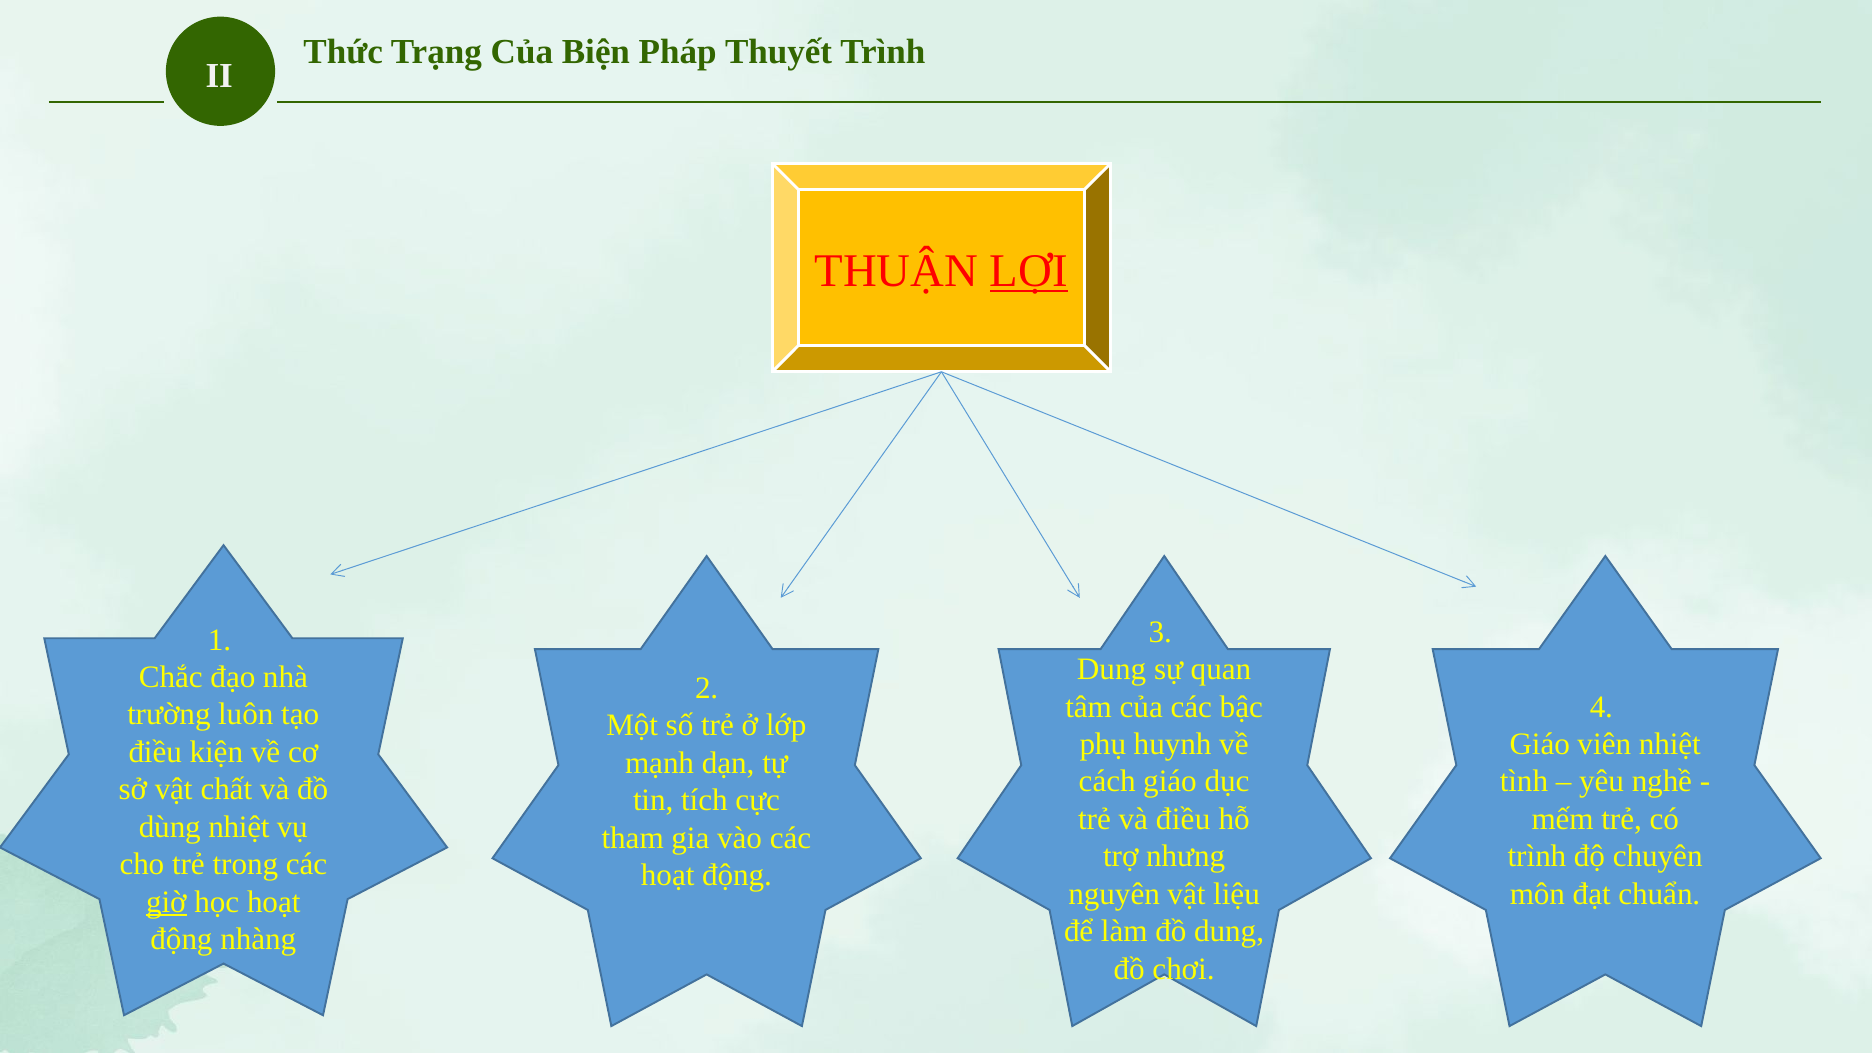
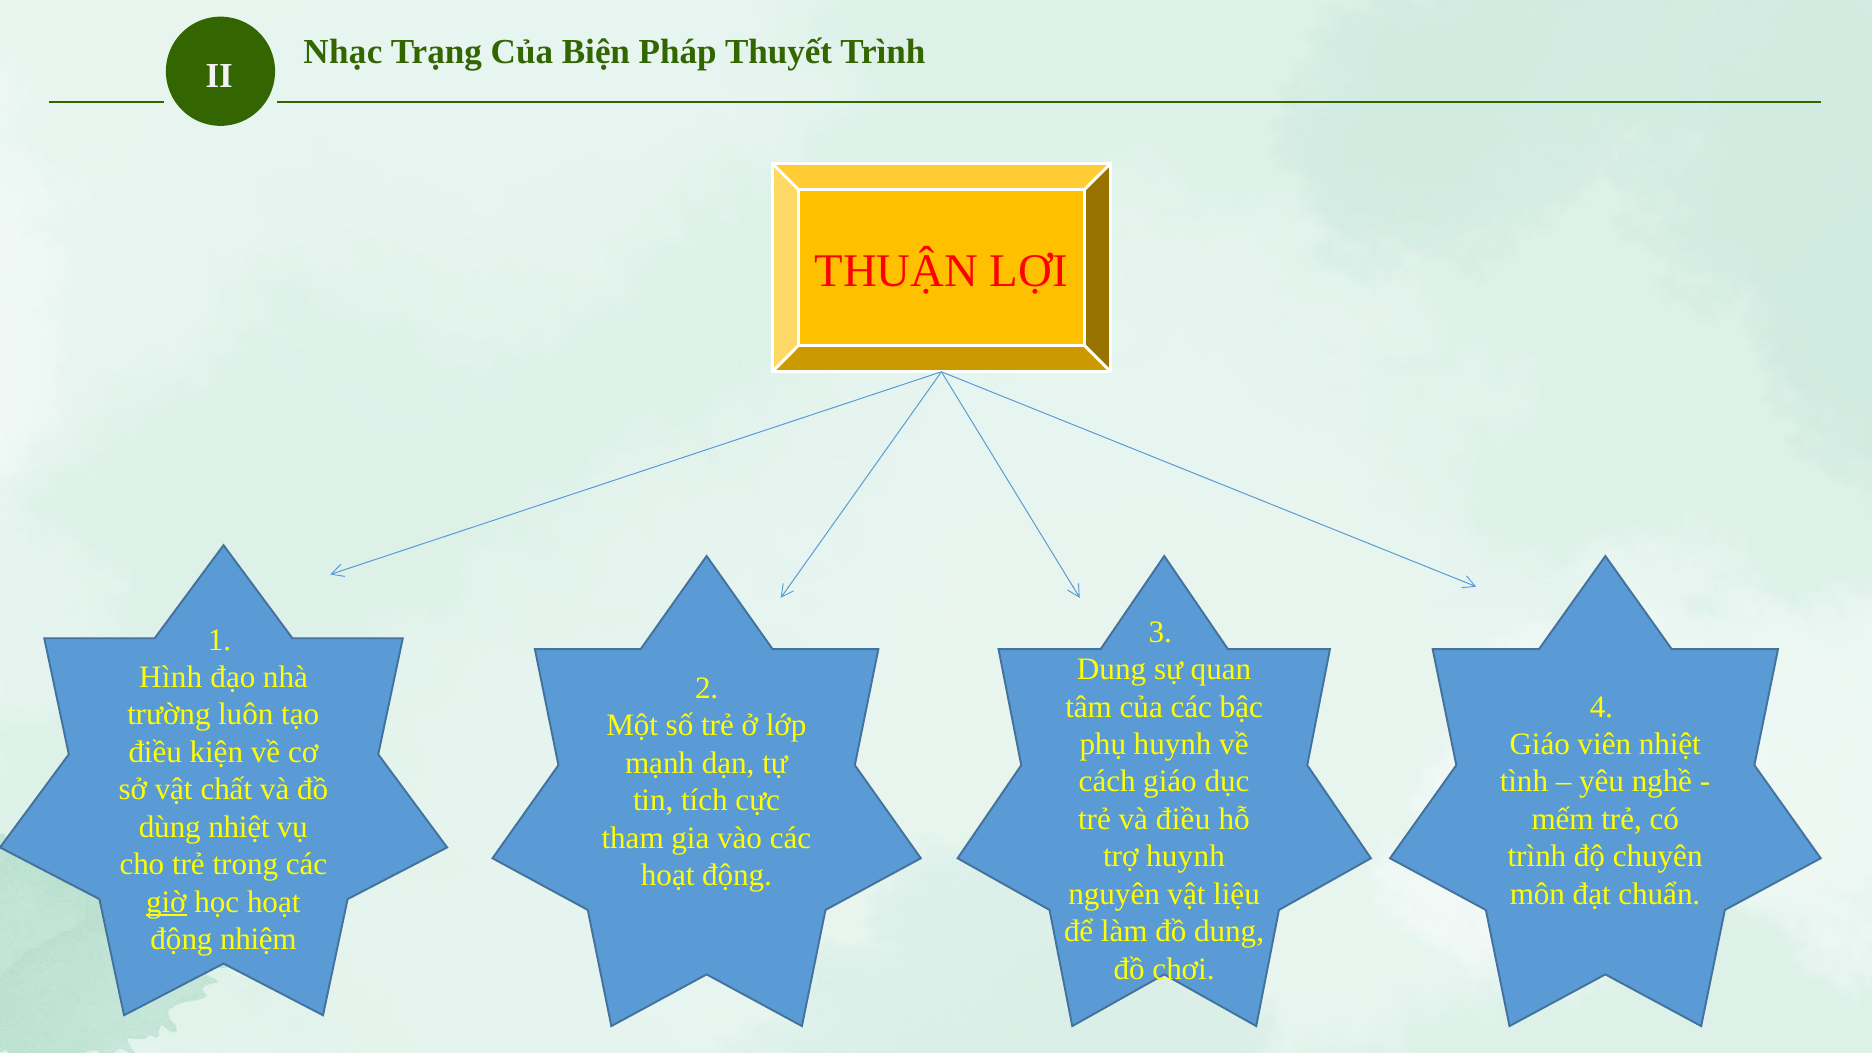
Thức: Thức -> Nhạc (343, 52)
LỢI underline: present -> none (1029, 271)
Chắc: Chắc -> Hình (171, 677)
trợ nhưng: nhưng -> huynh (1185, 857)
nhàng: nhàng -> nhiệm (258, 939)
